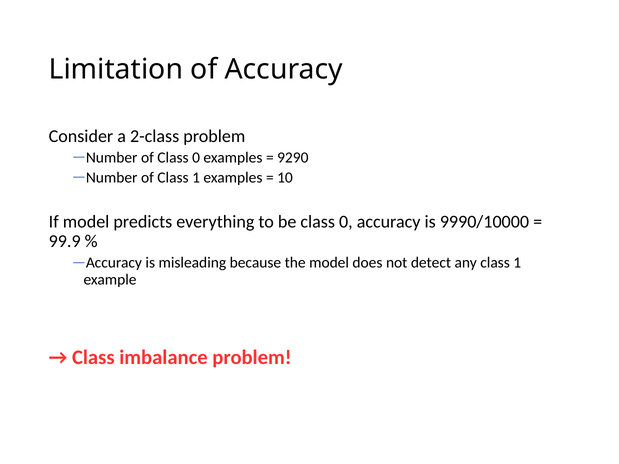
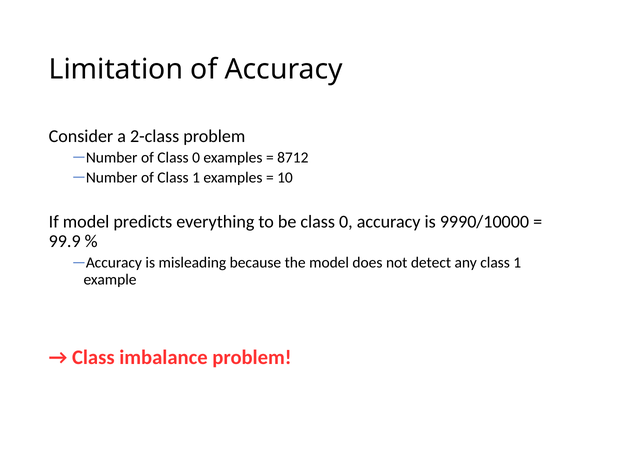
9290: 9290 -> 8712 (293, 158)
